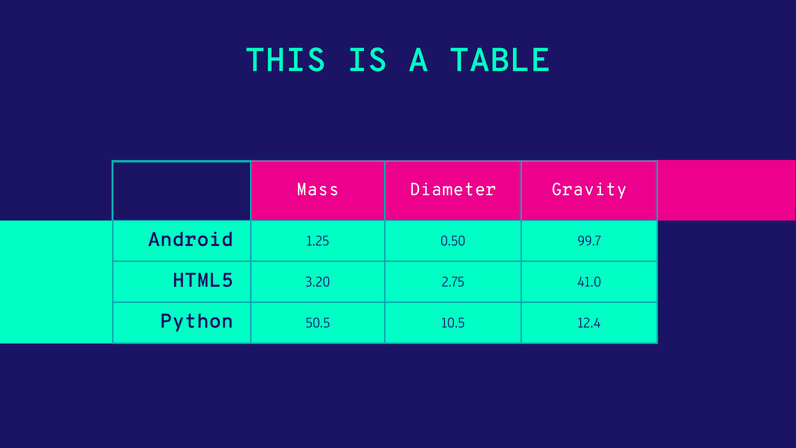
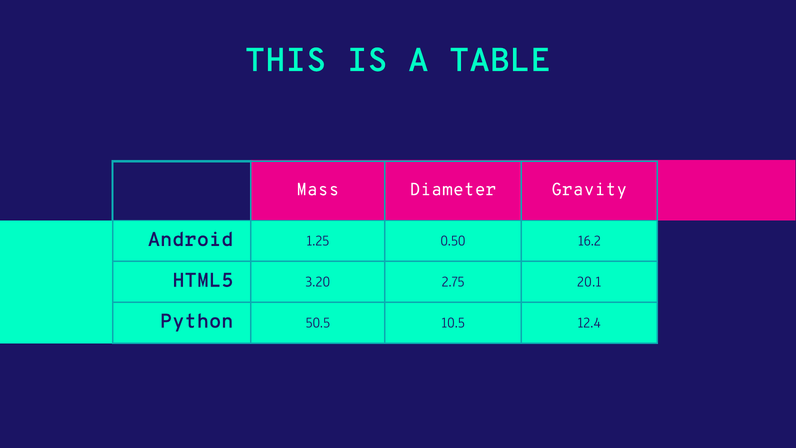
99.7: 99.7 -> 16.2 (589, 241)
41.0: 41.0 -> 20.1 (589, 281)
